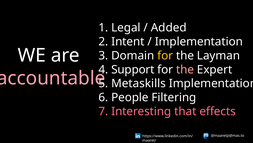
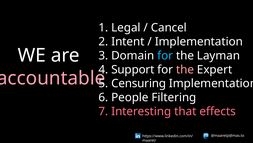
Added: Added -> Cancel (169, 27)
for colour: yellow -> light blue (165, 55)
Metaskills: Metaskills -> Censuring (139, 83)
